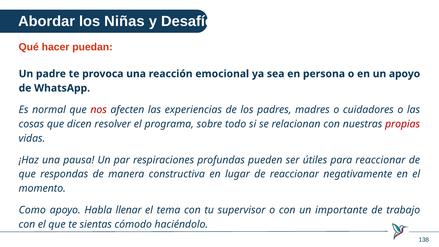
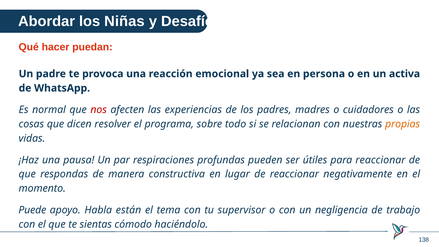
un apoyo: apoyo -> activa (405, 74)
propias colour: red -> orange (403, 124)
Como: Como -> Puede (32, 210)
llenar: llenar -> están (129, 210)
importante: importante -> negligencia (341, 210)
